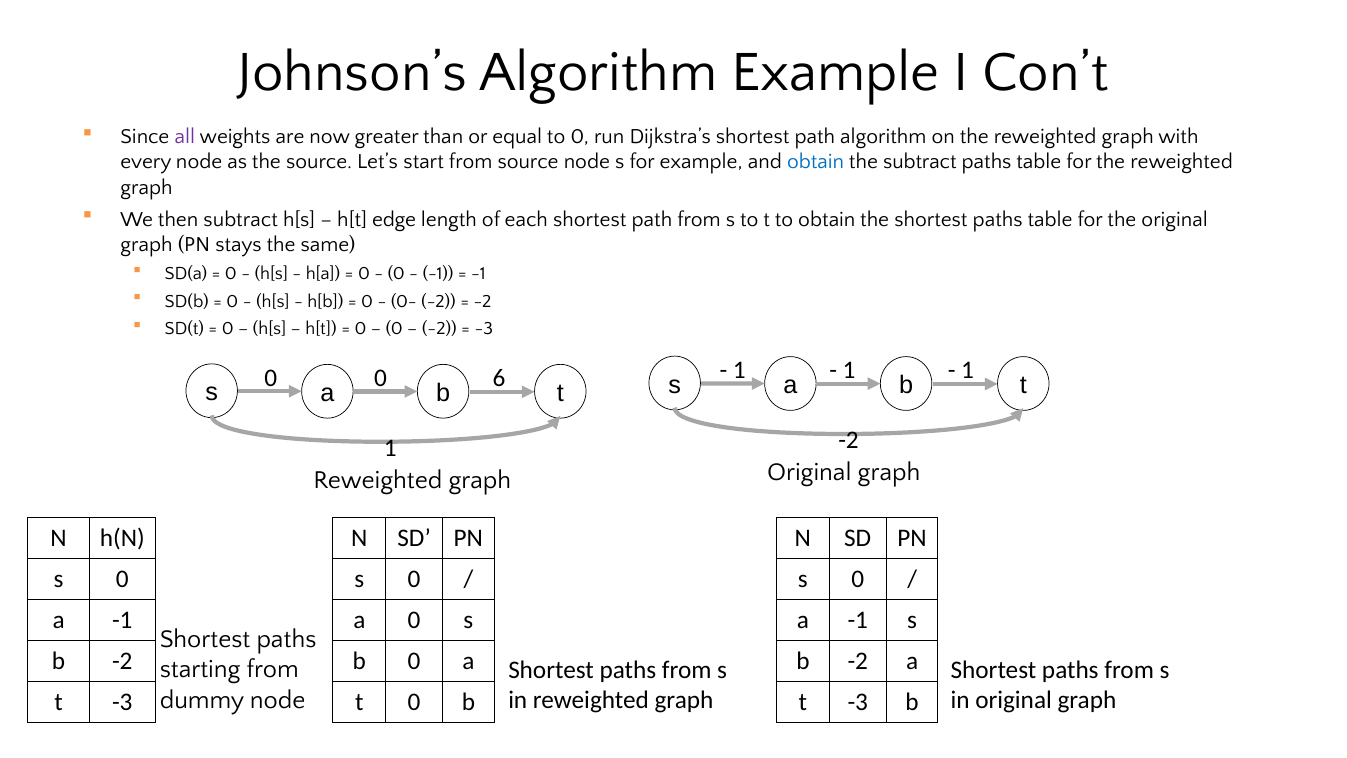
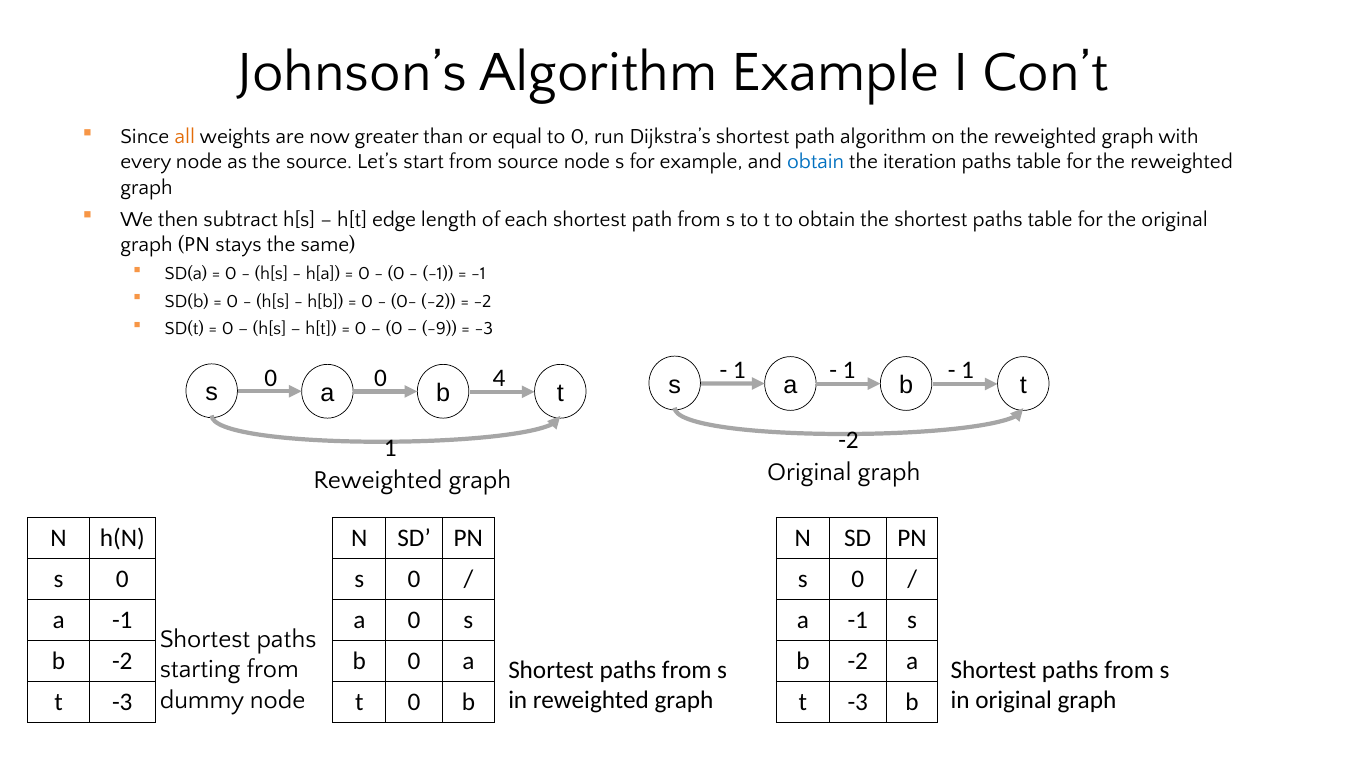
all colour: purple -> orange (185, 137)
the subtract: subtract -> iteration (920, 162)
-2: -2 -> -9 (439, 328)
6: 6 -> 4 (499, 378)
